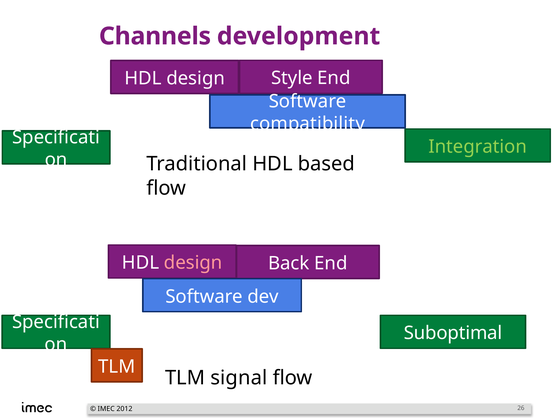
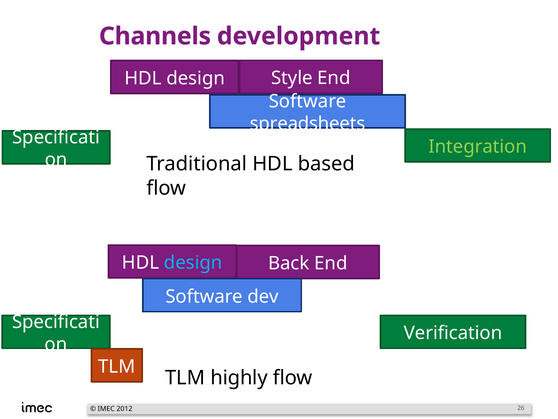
compatibility: compatibility -> spreadsheets (308, 124)
design colour: pink -> light blue (193, 262)
Suboptimal: Suboptimal -> Verification (453, 333)
signal: signal -> highly (239, 377)
